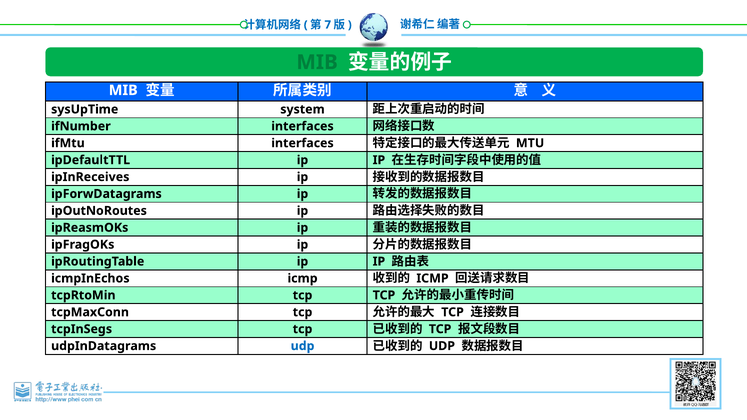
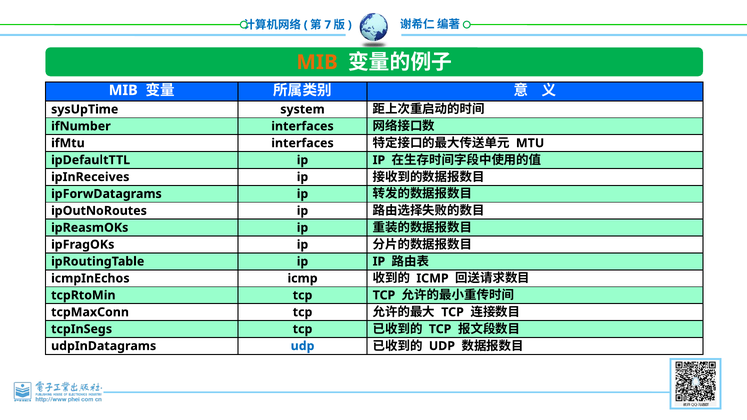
MIB colour: green -> orange (317, 62)
